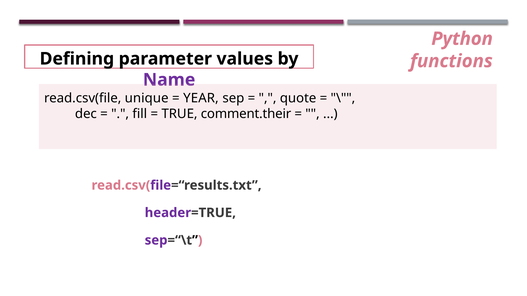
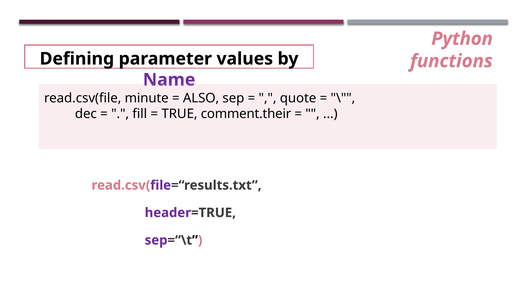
unique: unique -> minute (147, 98)
YEAR: YEAR -> ALSO (201, 98)
